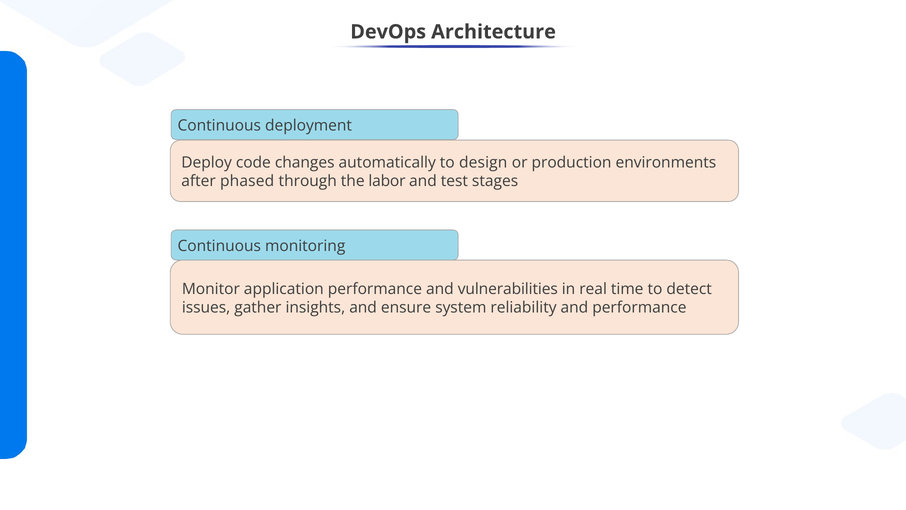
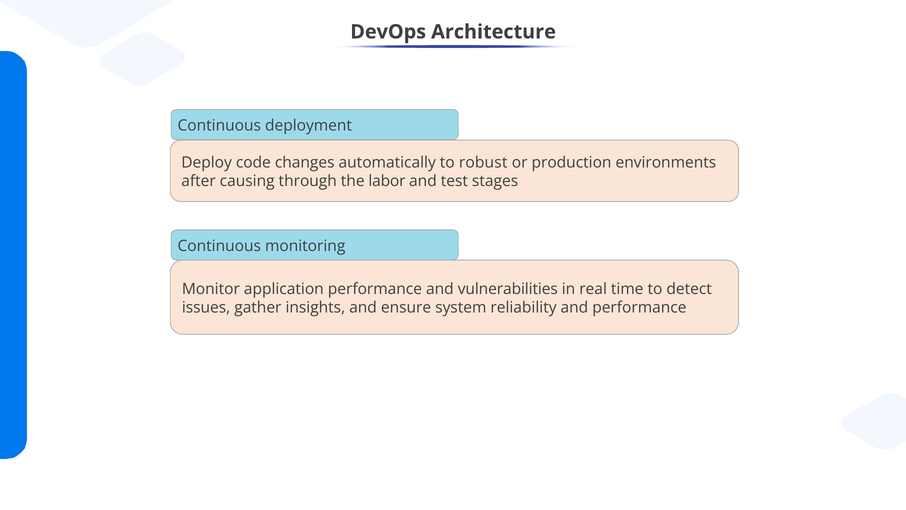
design: design -> robust (483, 162)
phased: phased -> causing (247, 181)
